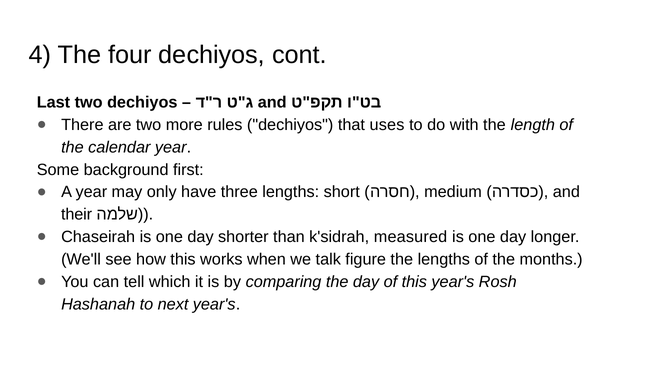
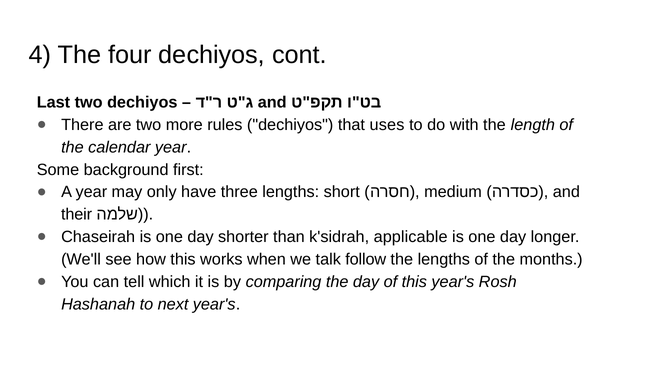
measured: measured -> applicable (411, 237)
figure: figure -> follow (366, 259)
